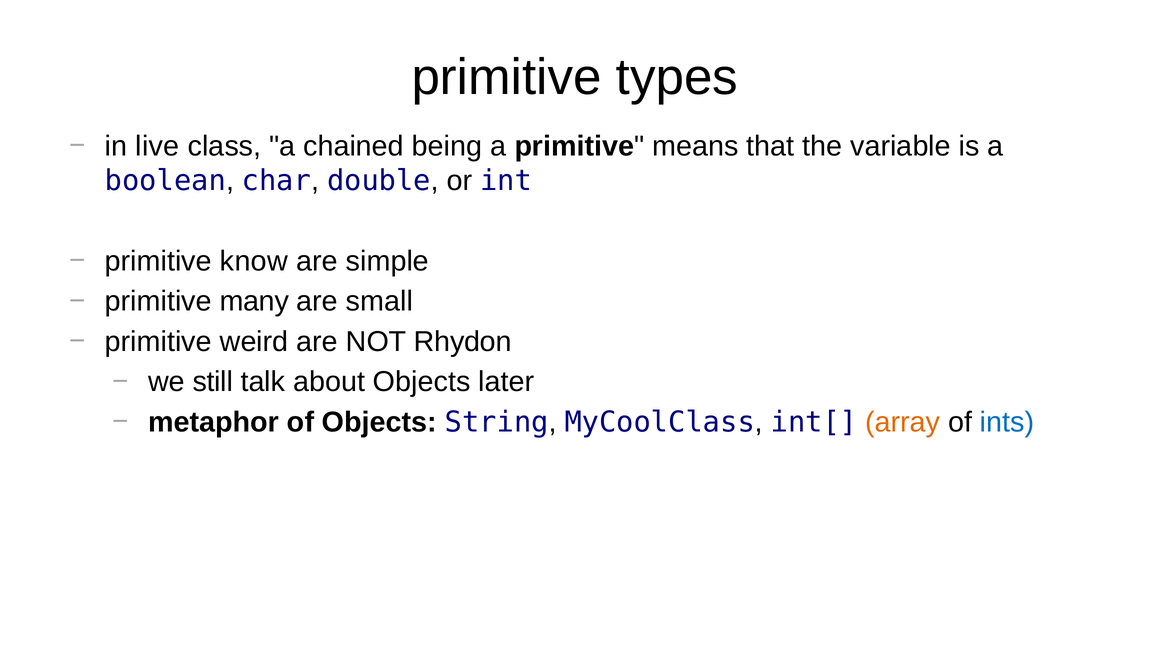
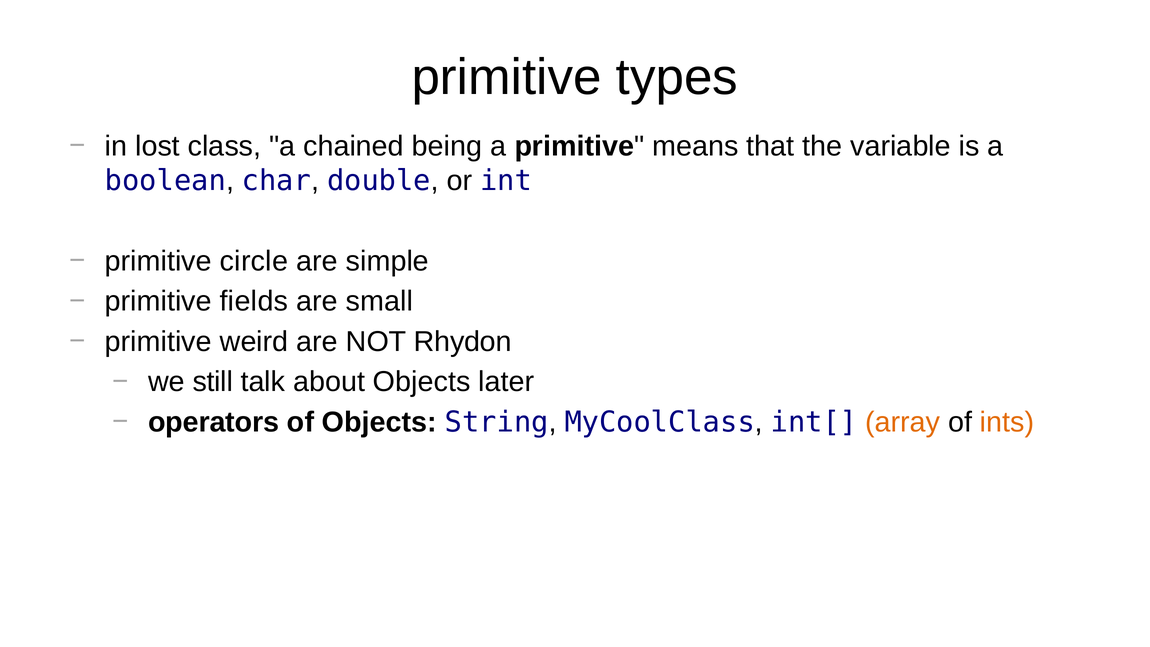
live: live -> lost (158, 146)
know: know -> circle (254, 261)
many: many -> fields (254, 301)
metaphor: metaphor -> operators (214, 422)
ints colour: blue -> orange (1007, 422)
